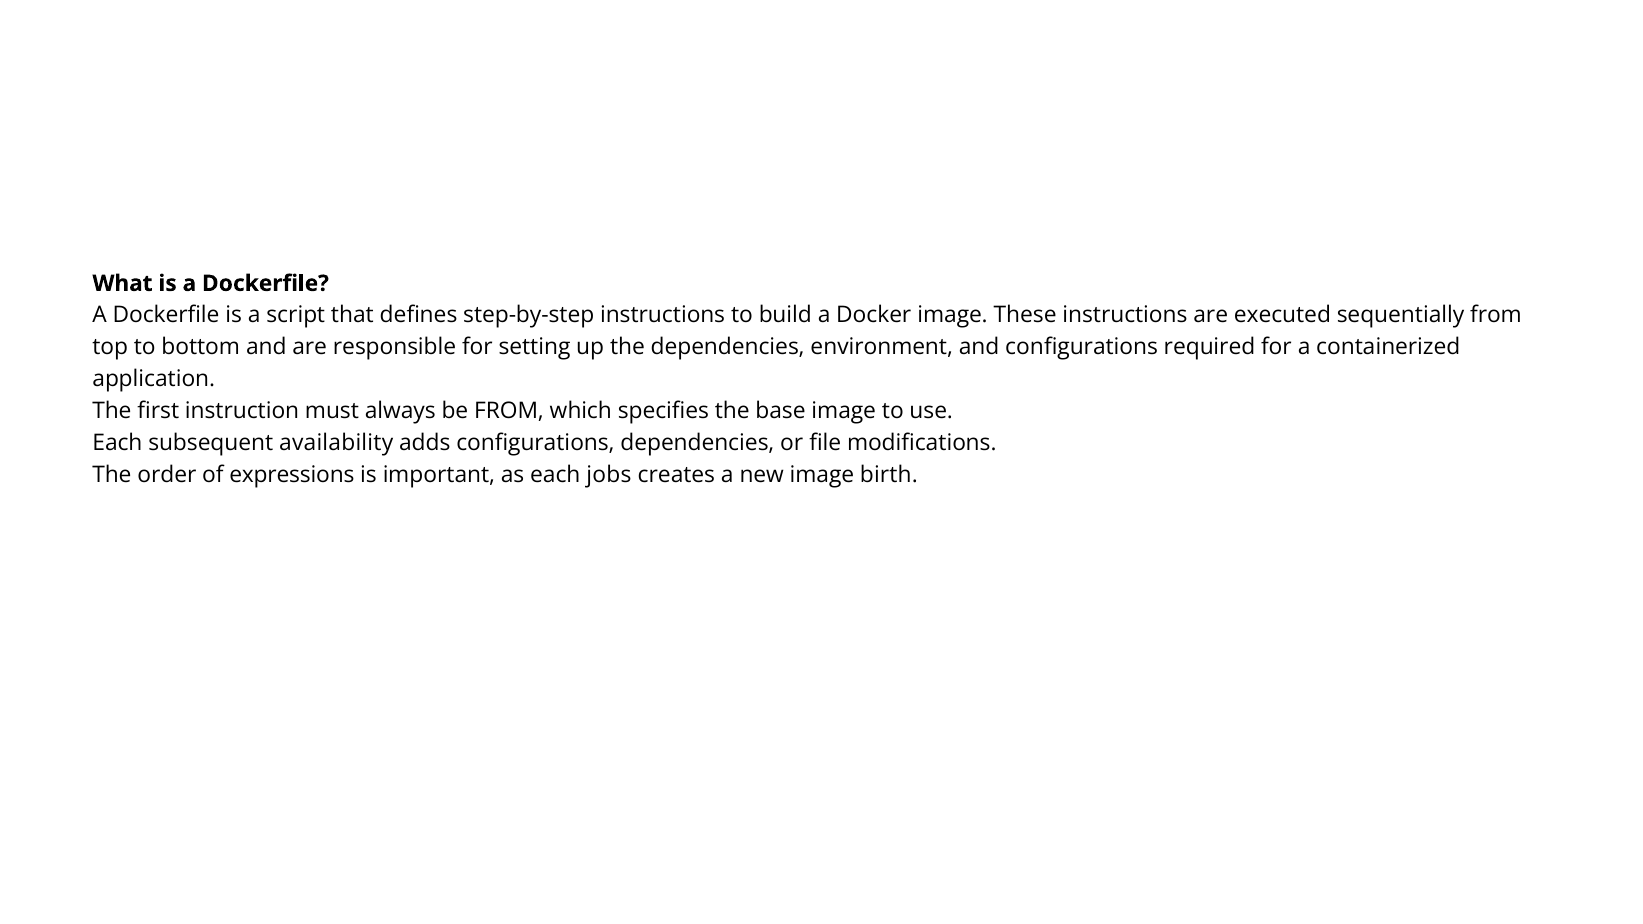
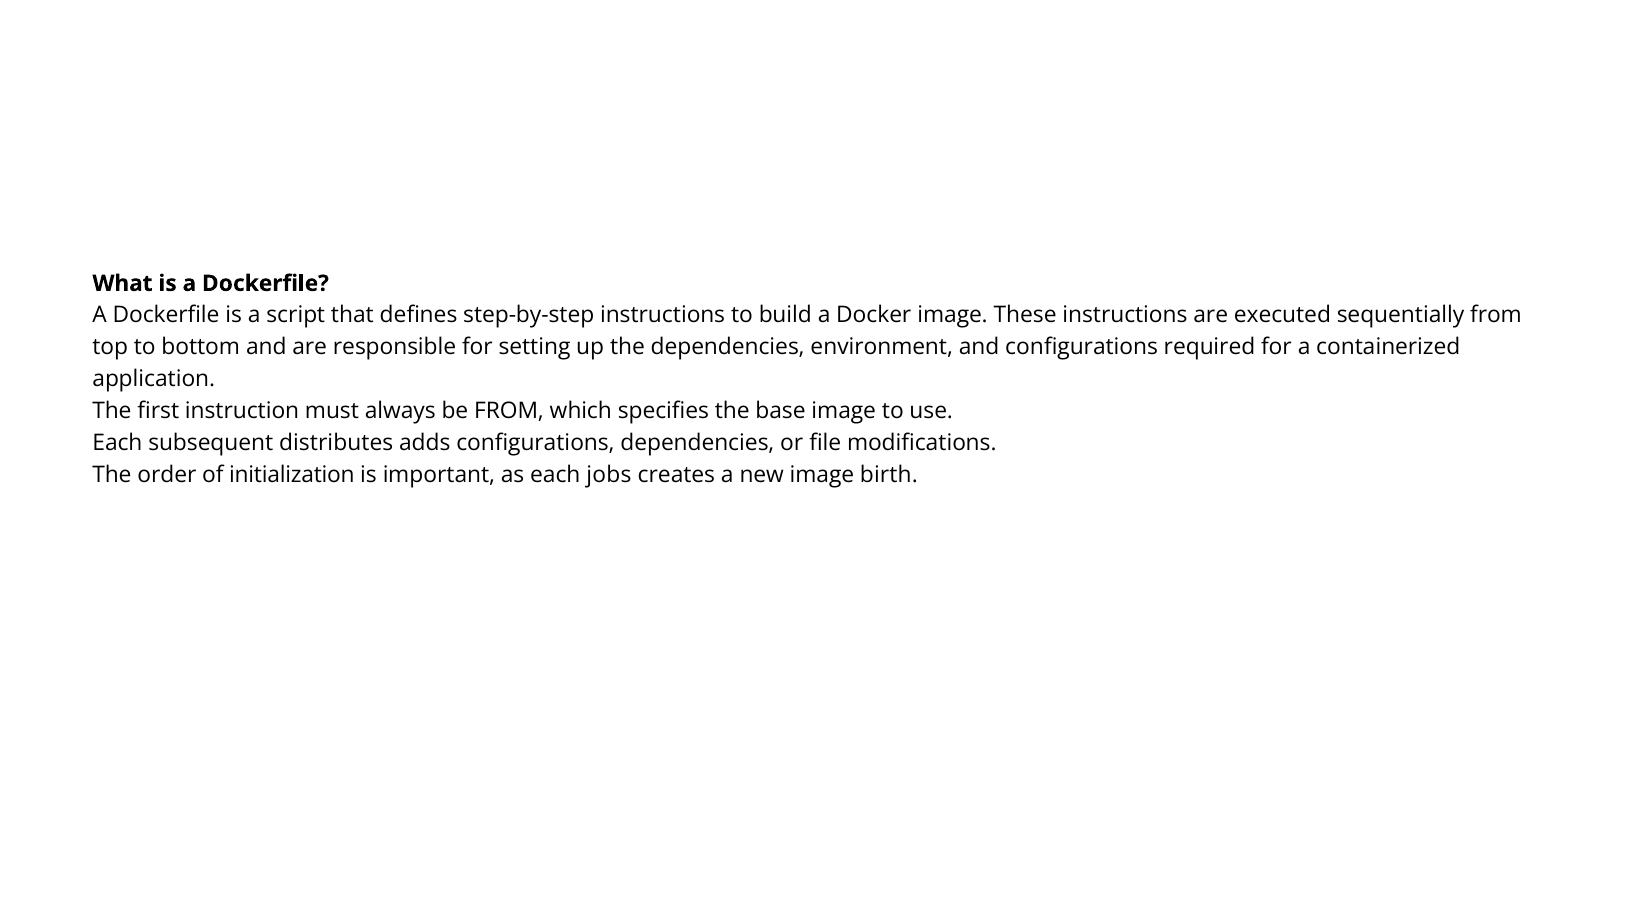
availability: availability -> distributes (336, 443)
expressions: expressions -> initialization (292, 475)
